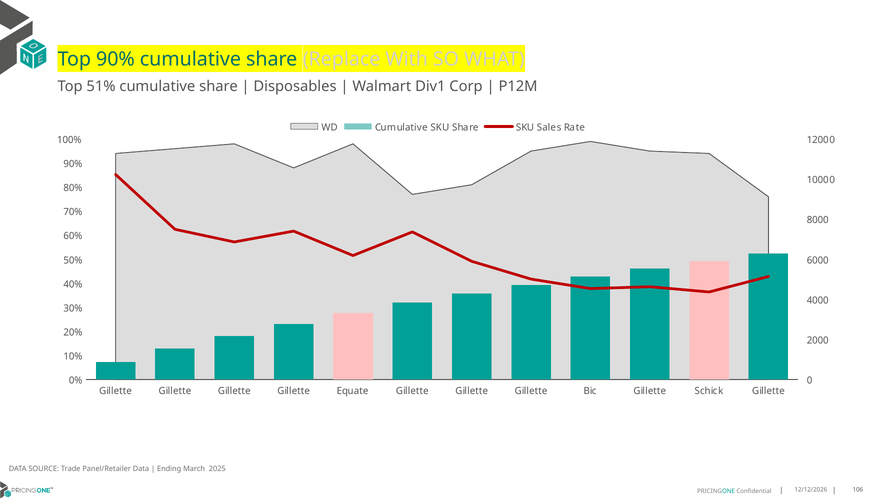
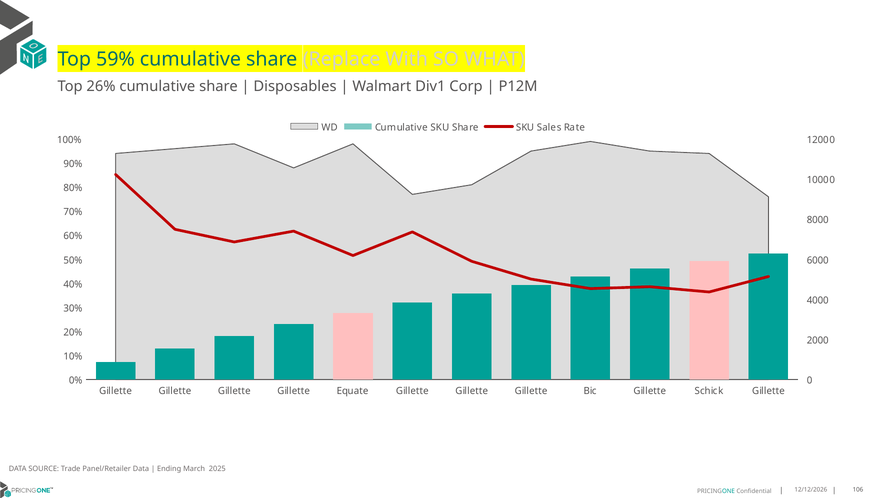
Top 90%: 90% -> 59% (115, 59)
51%: 51% -> 26% (101, 86)
